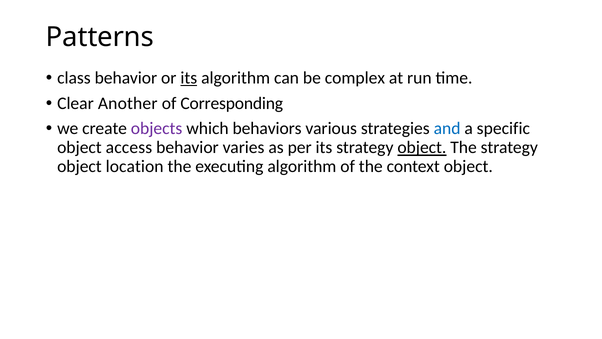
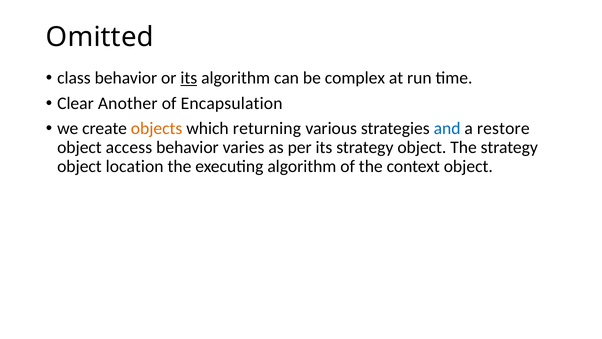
Patterns: Patterns -> Omitted (100, 37)
Corresponding: Corresponding -> Encapsulation (232, 103)
objects colour: purple -> orange (157, 129)
behaviors: behaviors -> returning (267, 129)
specific: specific -> restore (503, 129)
object underline: present -> none (422, 148)
